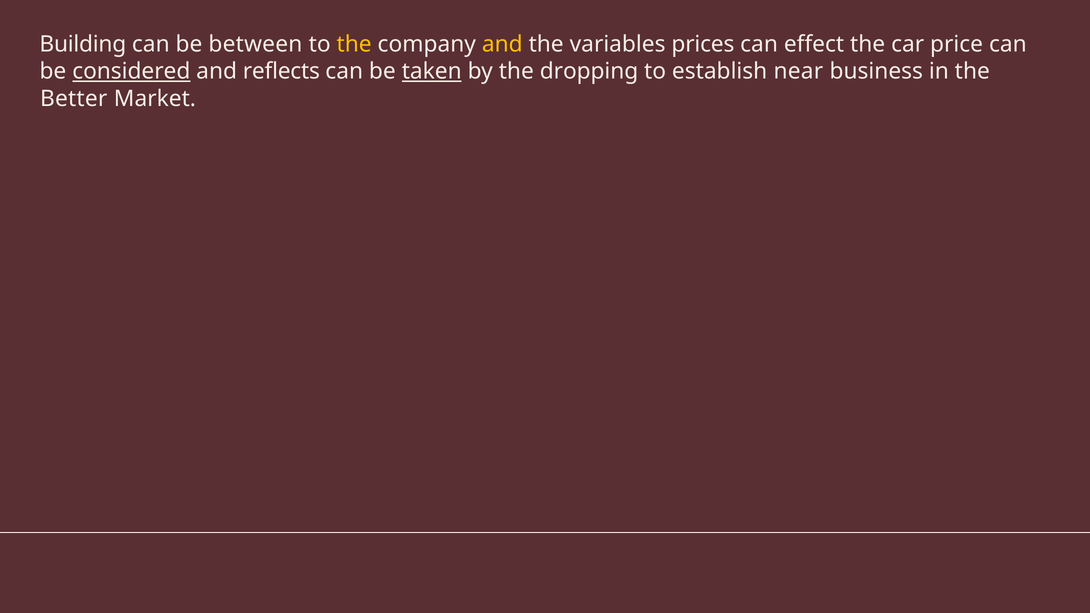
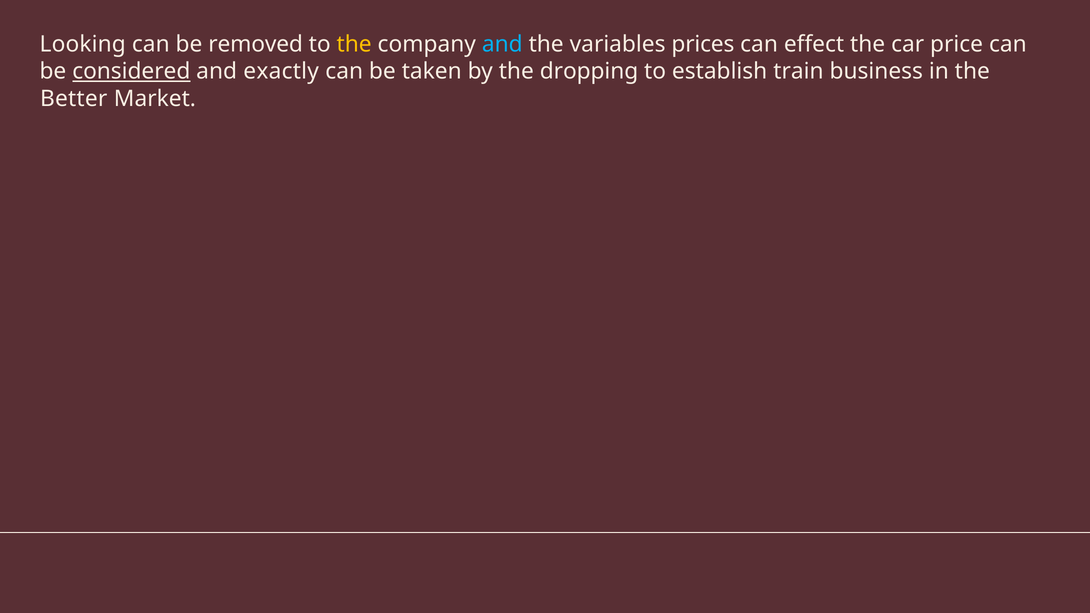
Building: Building -> Looking (83, 44)
between: between -> removed (256, 44)
and colour: yellow -> light blue (502, 44)
reflects: reflects -> exactly (281, 72)
taken underline: present -> none (432, 72)
near: near -> train (798, 72)
